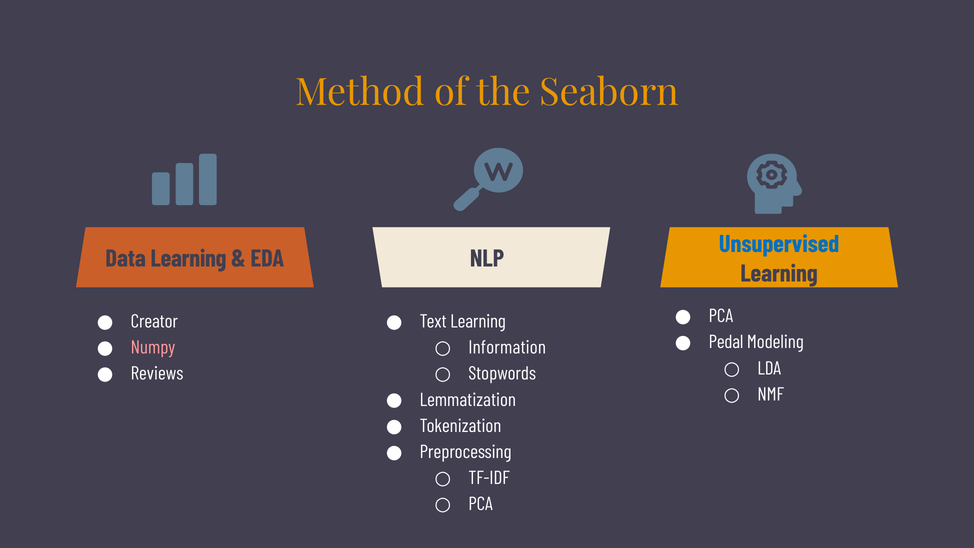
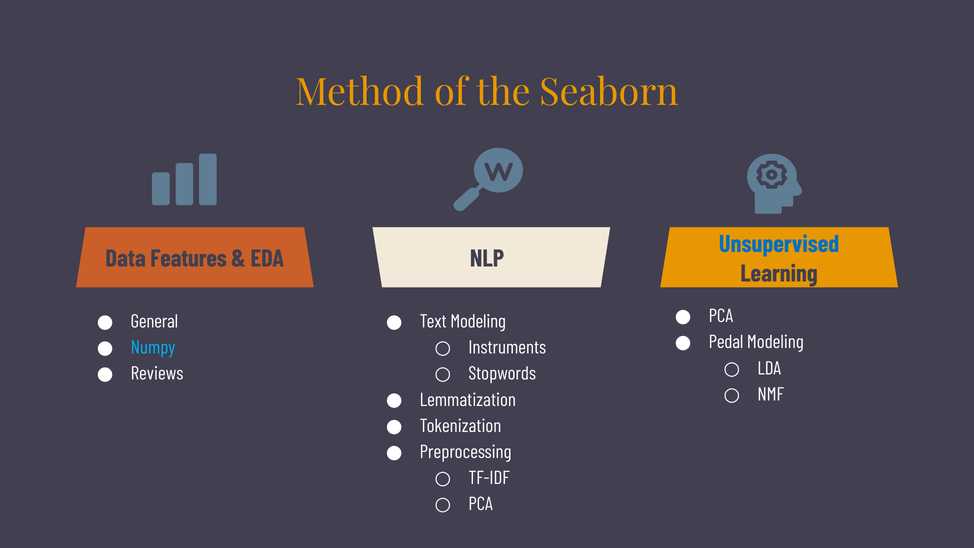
Data Learning: Learning -> Features (189, 259)
Creator: Creator -> General (154, 321)
Text Learning: Learning -> Modeling (478, 321)
Numpy colour: pink -> light blue (153, 347)
Information: Information -> Instruments (507, 347)
